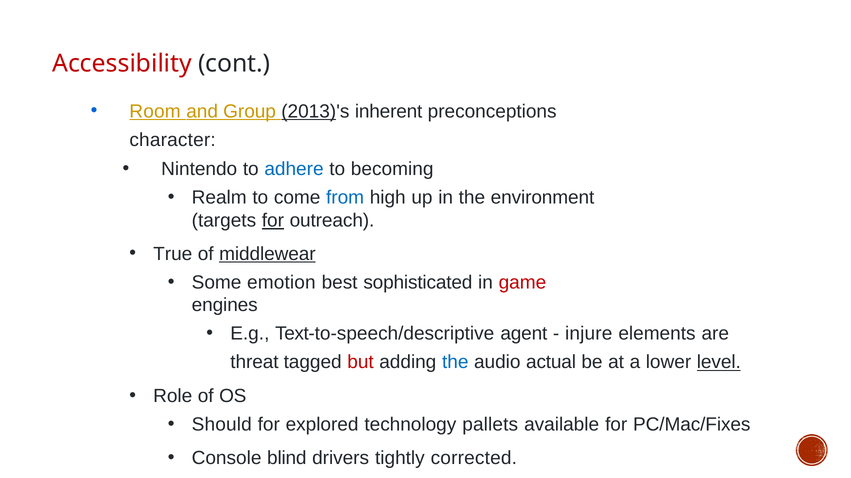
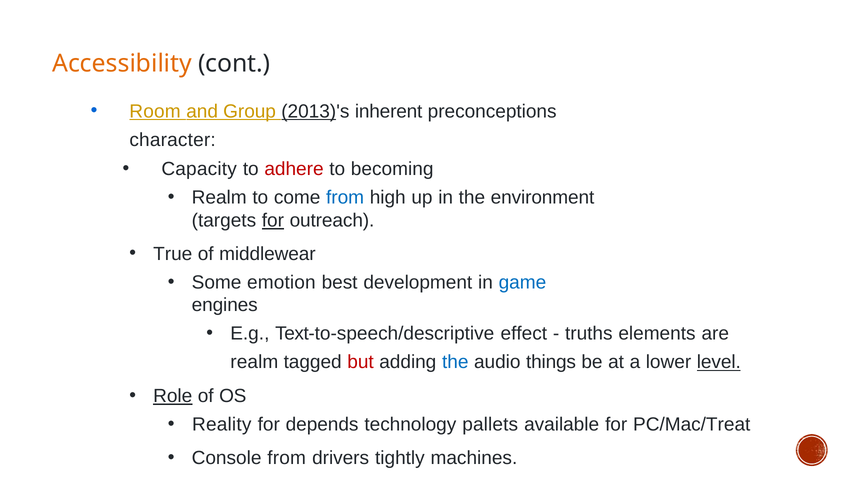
Accessibility colour: red -> orange (122, 64)
Nintendo: Nintendo -> Capacity (199, 169)
adhere colour: blue -> red (294, 169)
middlewear underline: present -> none (267, 254)
sophisticated: sophisticated -> development (418, 283)
game colour: red -> blue (522, 283)
agent: agent -> effect (524, 334)
injure: injure -> truths (589, 334)
threat: threat -> realm (254, 363)
actual: actual -> things (551, 363)
Role underline: none -> present (173, 397)
Should: Should -> Reality (222, 425)
explored: explored -> depends (322, 425)
PC/Mac/Fixes: PC/Mac/Fixes -> PC/Mac/Treat (692, 425)
Console blind: blind -> from (287, 458)
corrected: corrected -> machines (474, 458)
